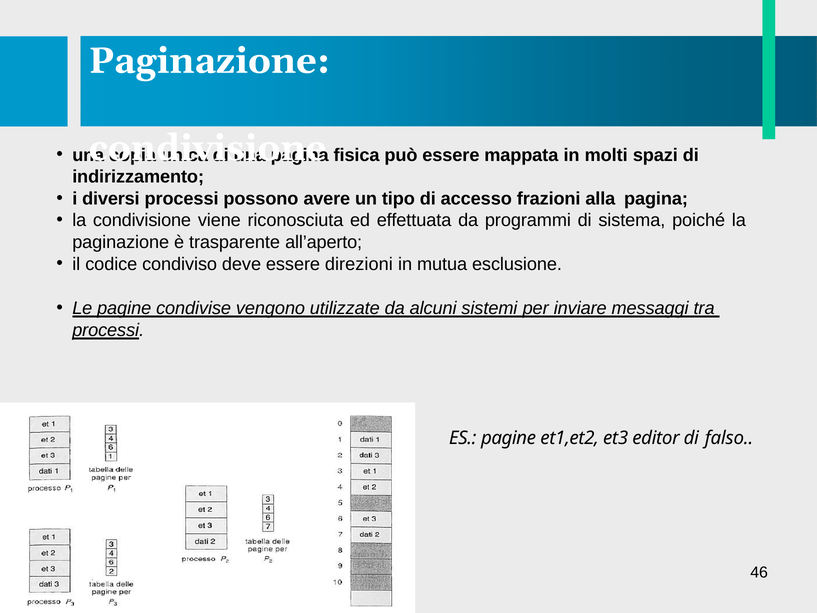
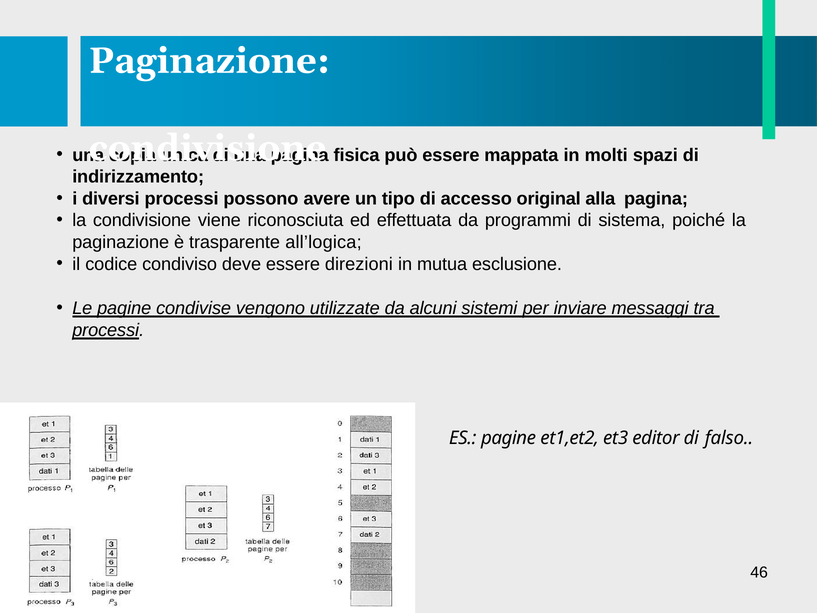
frazioni: frazioni -> original (549, 199)
all’aperto: all’aperto -> all’logica (323, 242)
